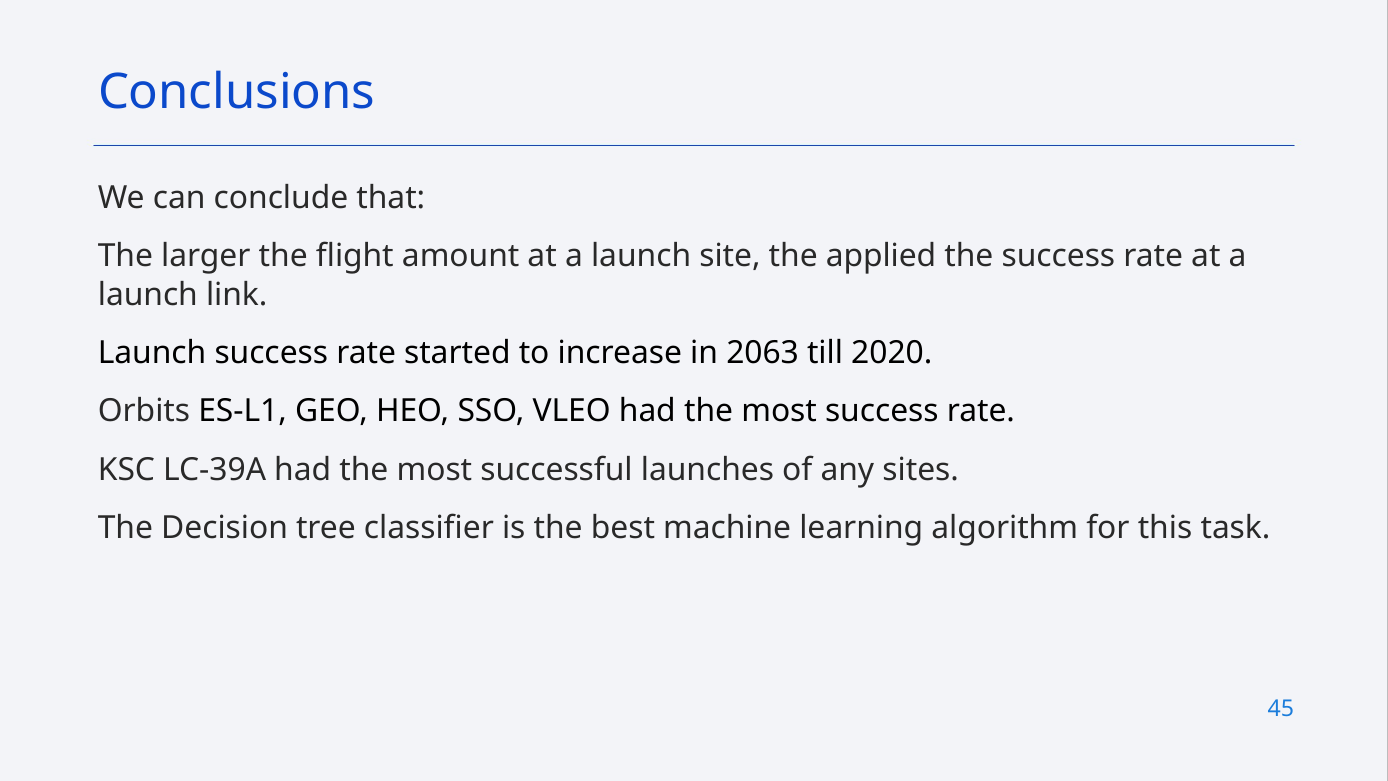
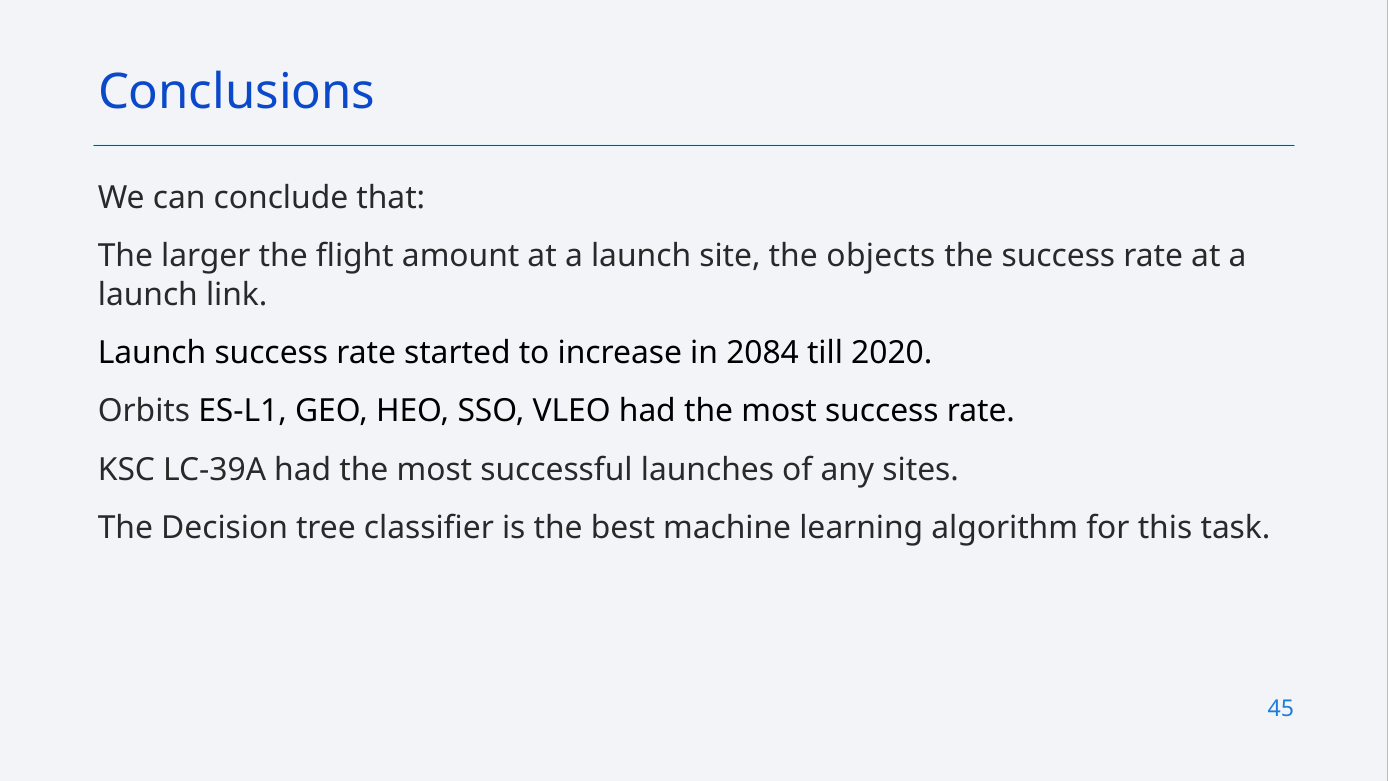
applied: applied -> objects (881, 256)
2063: 2063 -> 2084 (763, 353)
